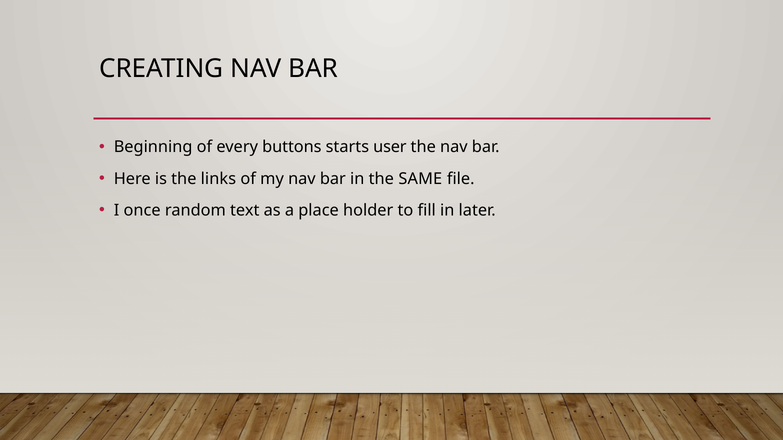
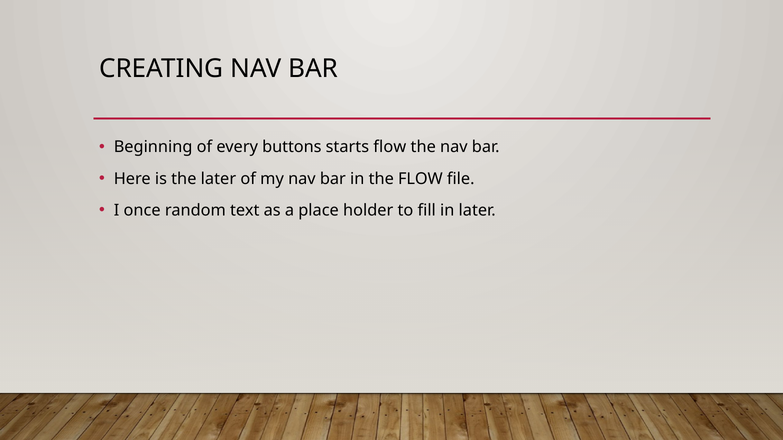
starts user: user -> flow (390, 147)
the links: links -> later (218, 179)
the SAME: SAME -> FLOW (420, 179)
